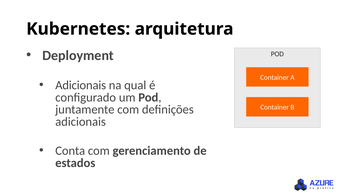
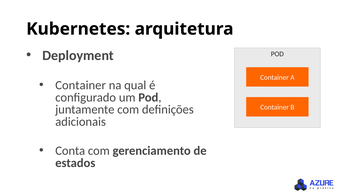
Adicionais: Adicionais -> Container (81, 85)
